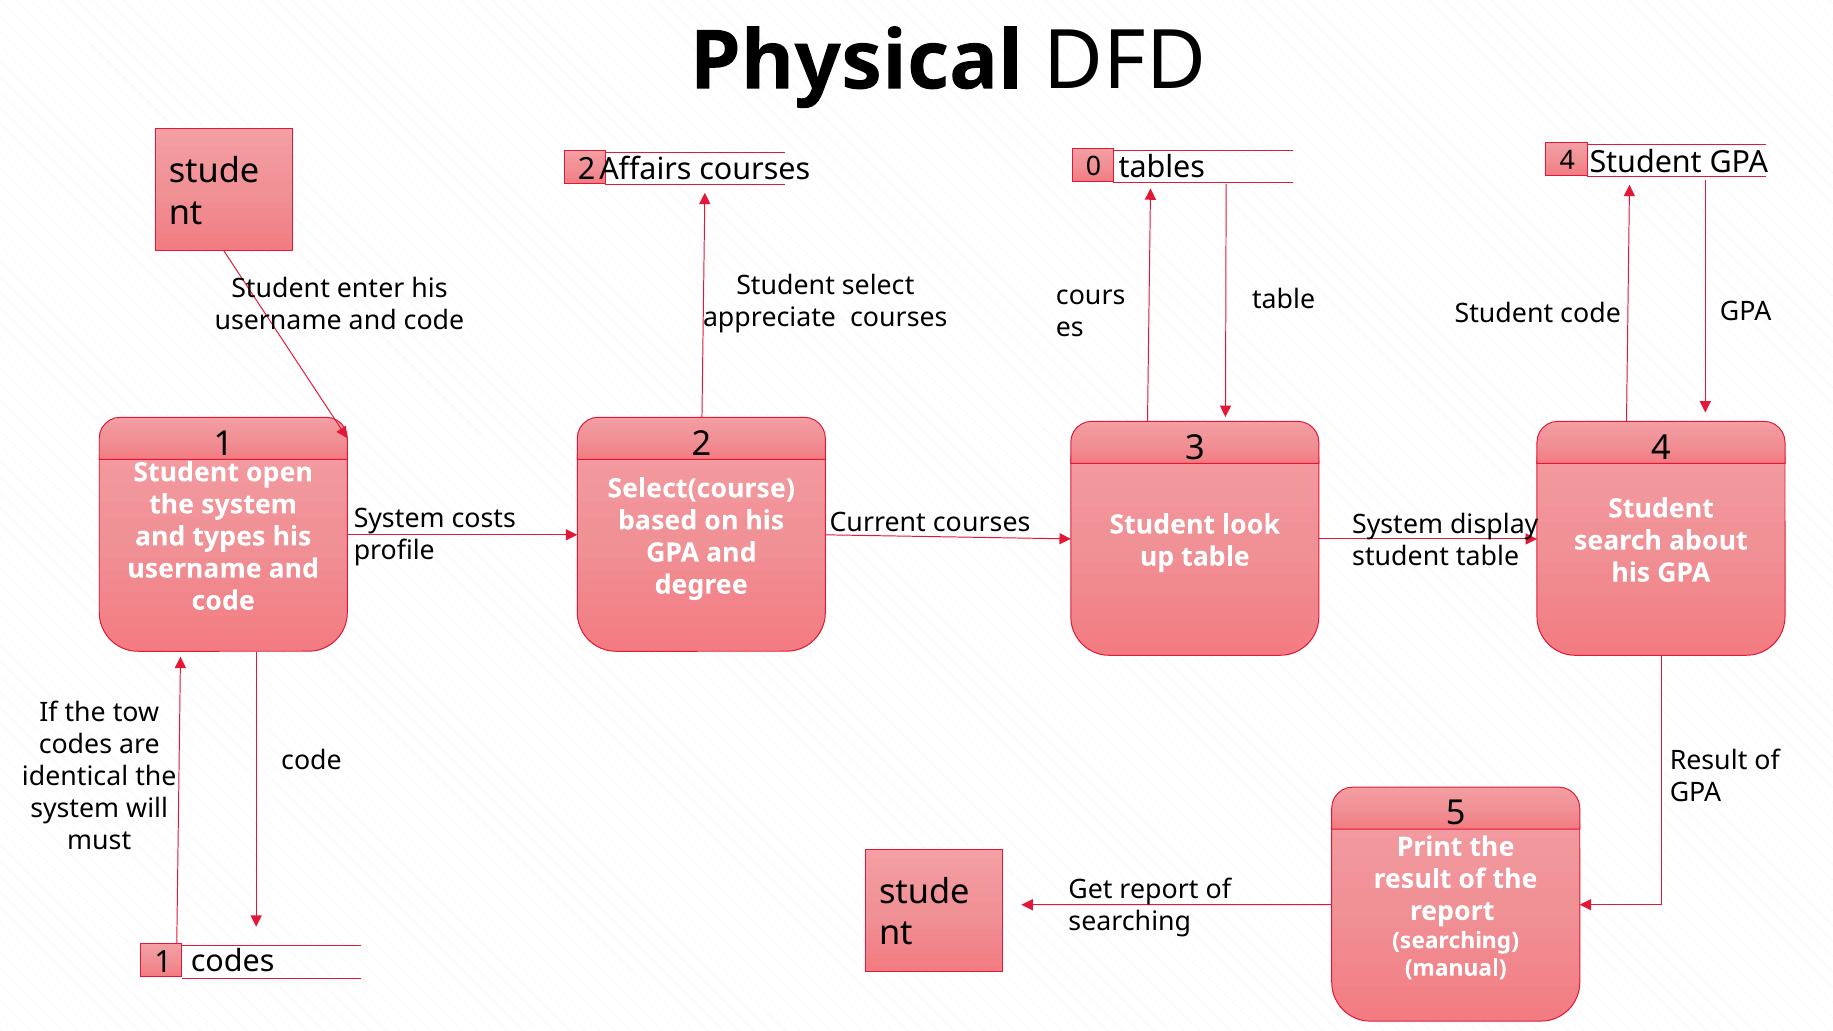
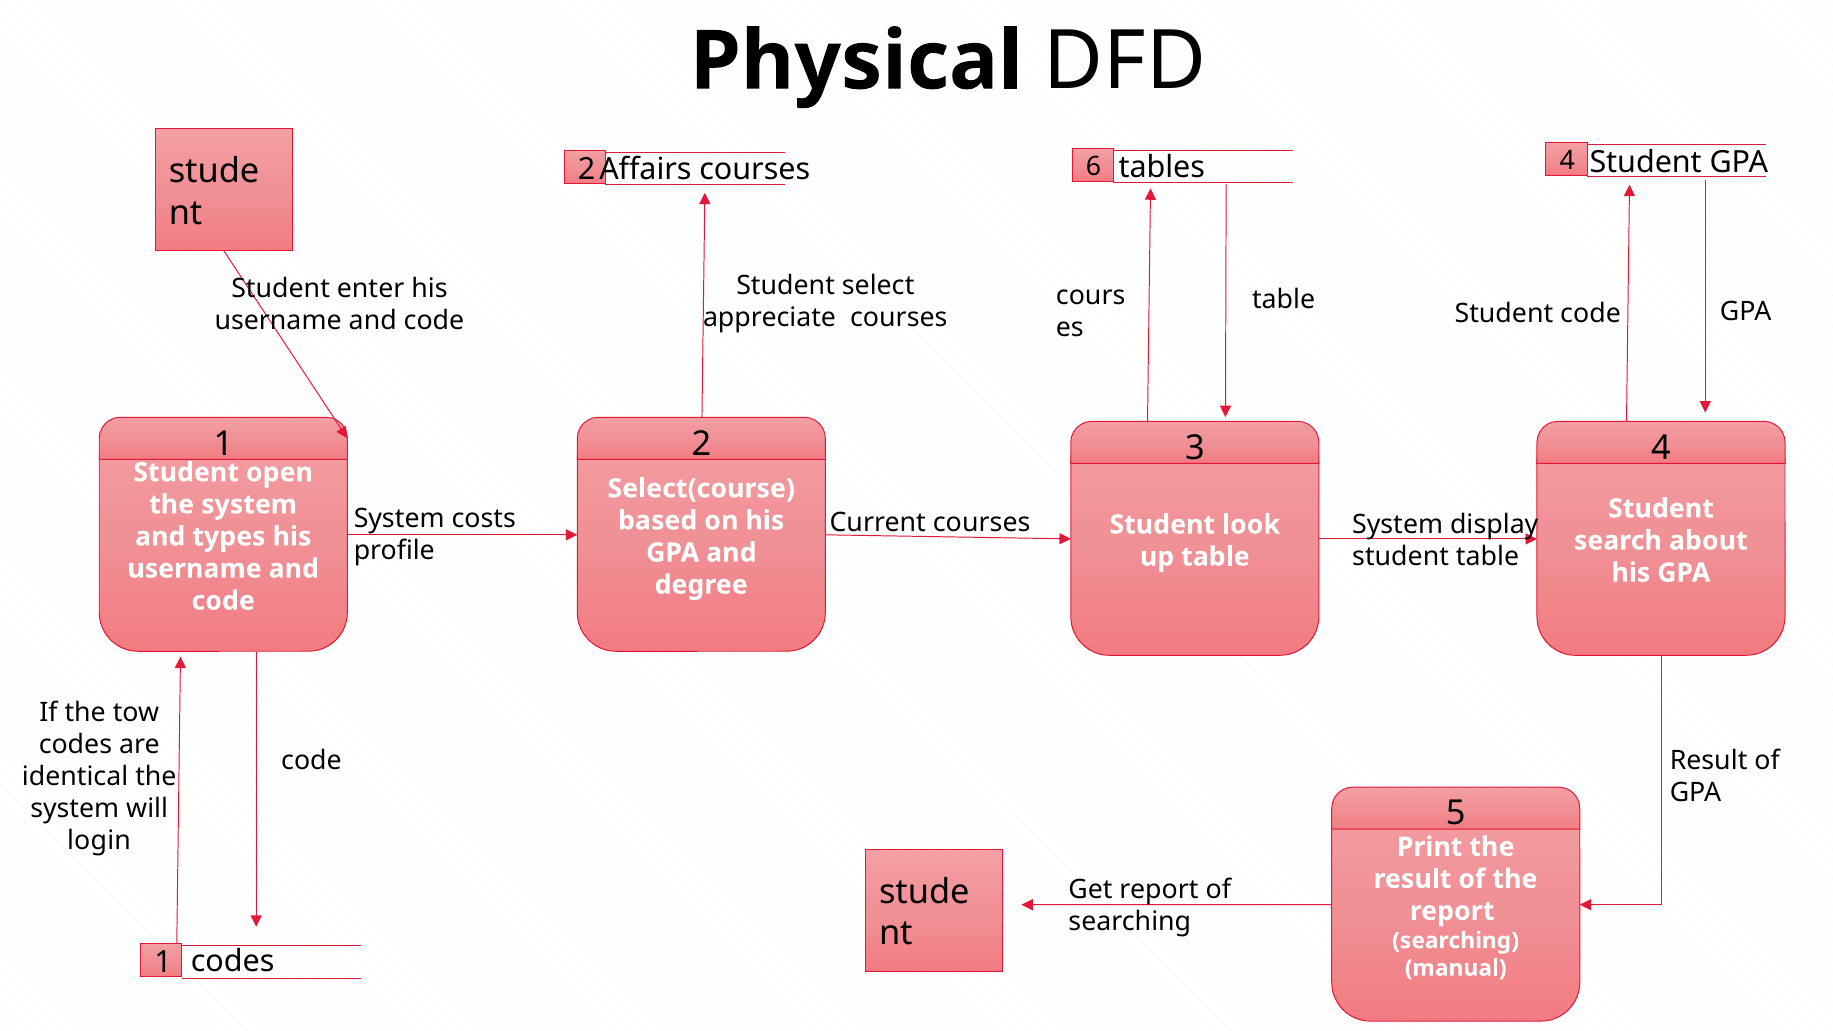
0: 0 -> 6 (1094, 167)
must: must -> login (99, 841)
